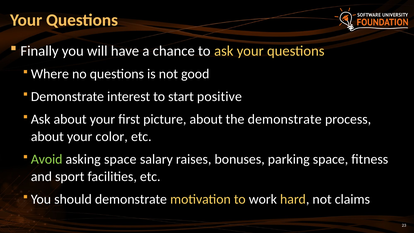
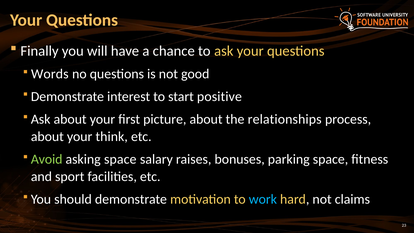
Where: Where -> Words (50, 74)
the demonstrate: demonstrate -> relationships (285, 119)
color: color -> think (112, 137)
work colour: white -> light blue (263, 199)
